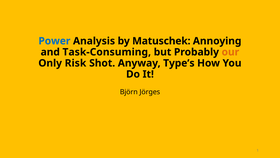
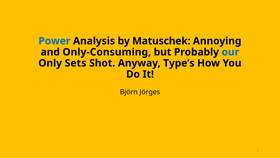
Task-Consuming: Task-Consuming -> Only-Consuming (107, 52)
our colour: orange -> blue (230, 52)
Risk: Risk -> Sets (76, 63)
